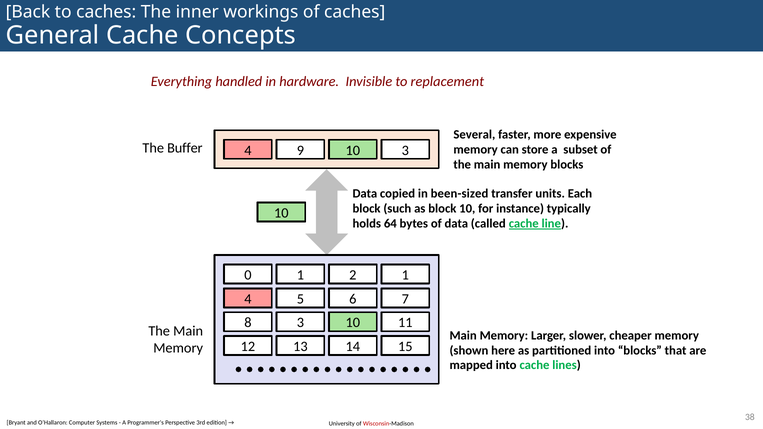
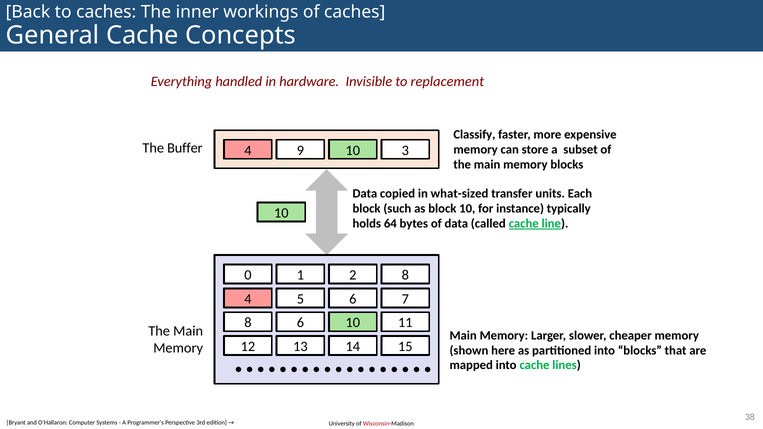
Several: Several -> Classify (474, 135)
been-sized: been-sized -> what-sized (460, 194)
2 1: 1 -> 8 (405, 275)
8 3: 3 -> 6 (300, 323)
